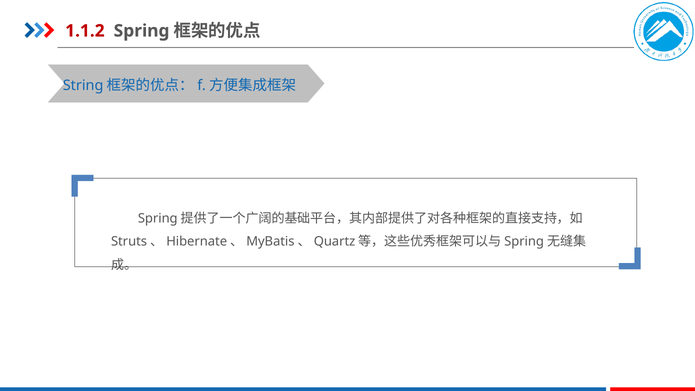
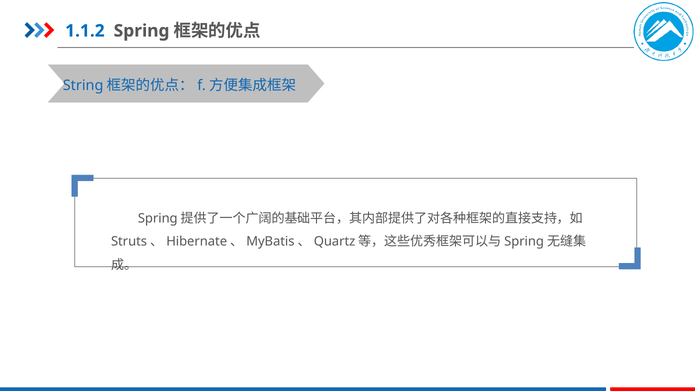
1.1.2 colour: red -> blue (85, 31)
